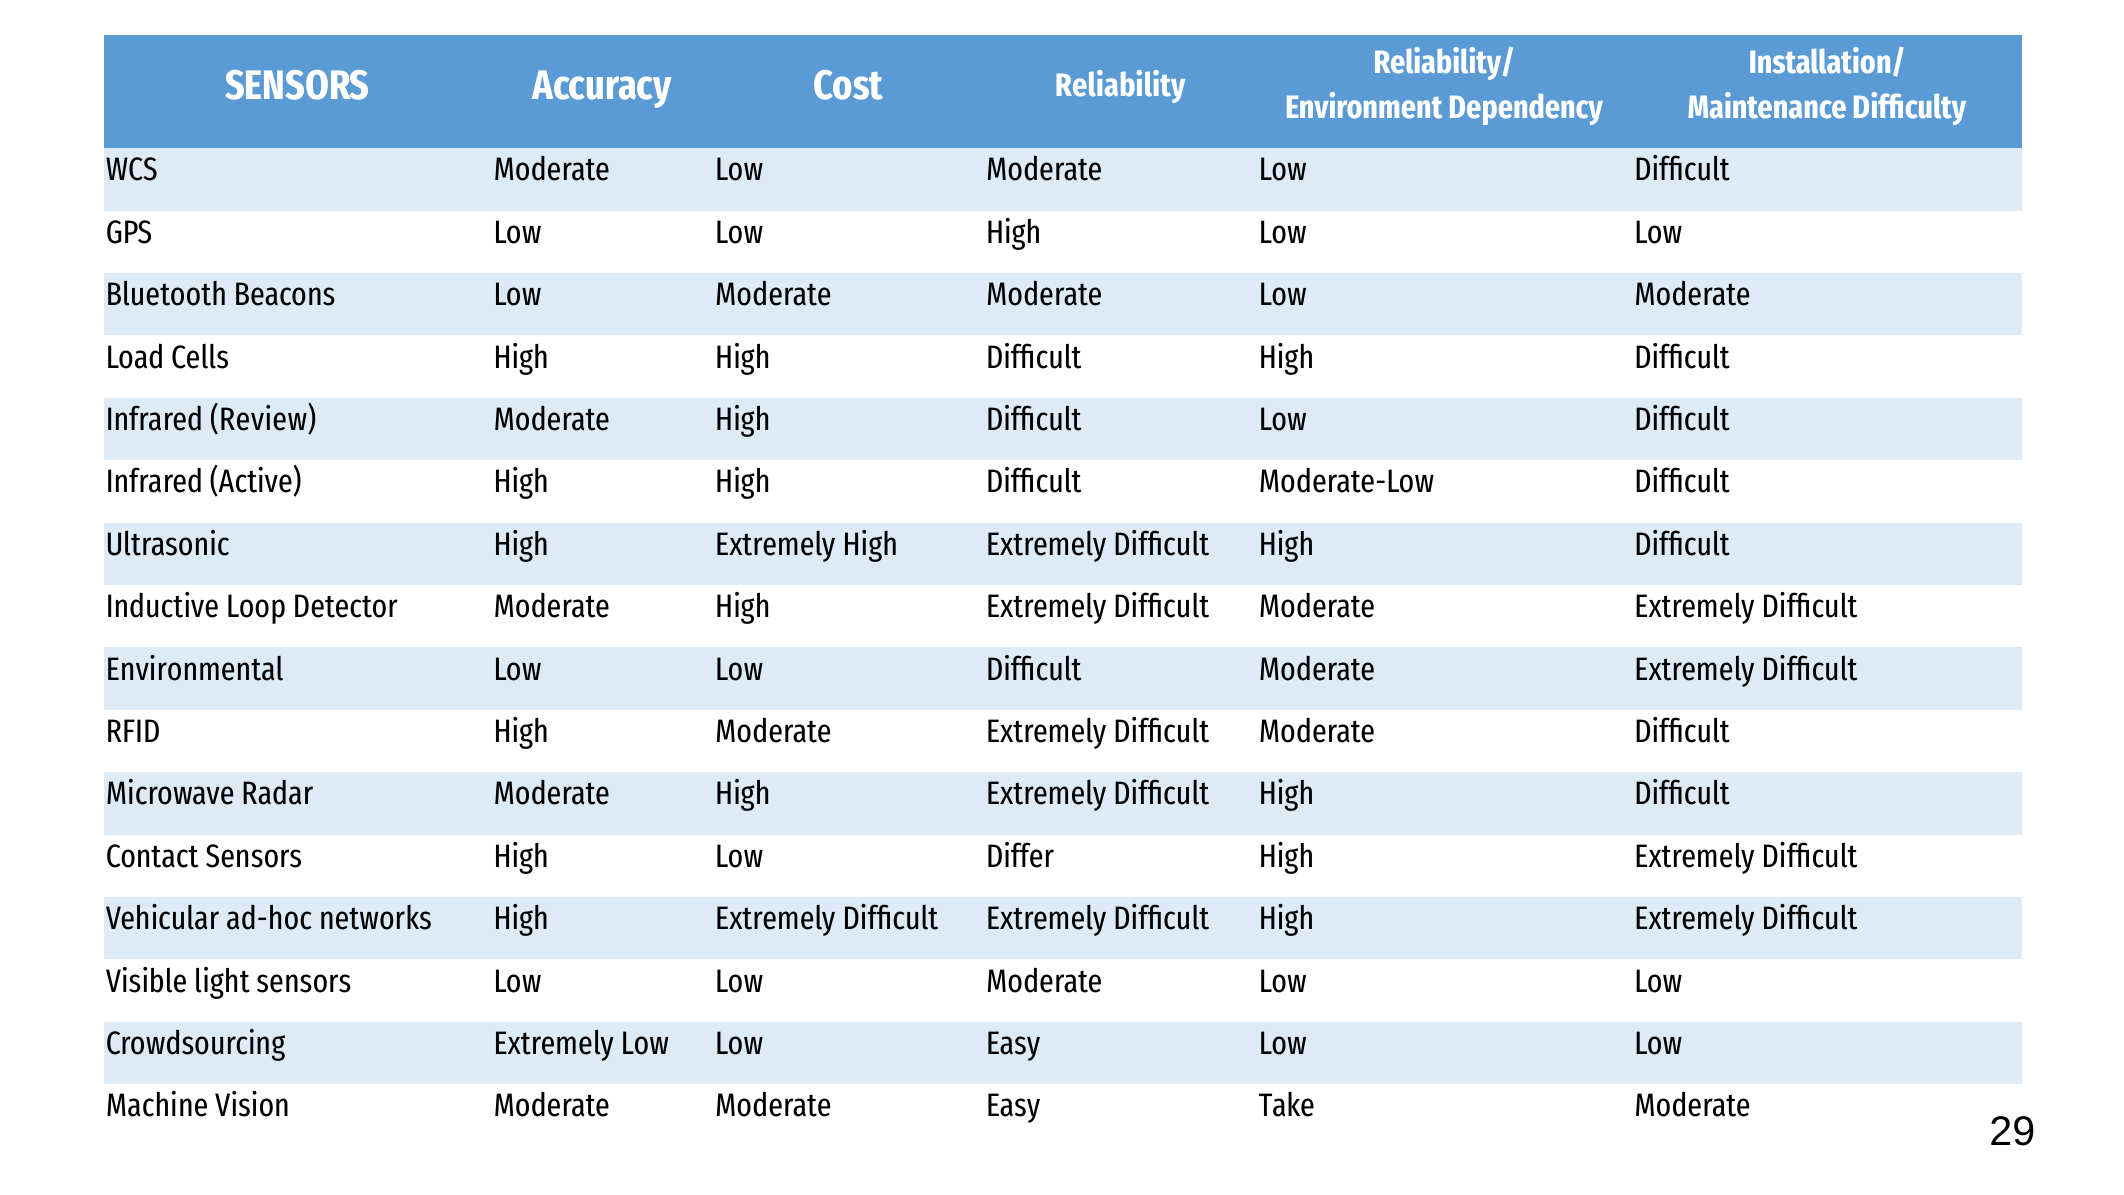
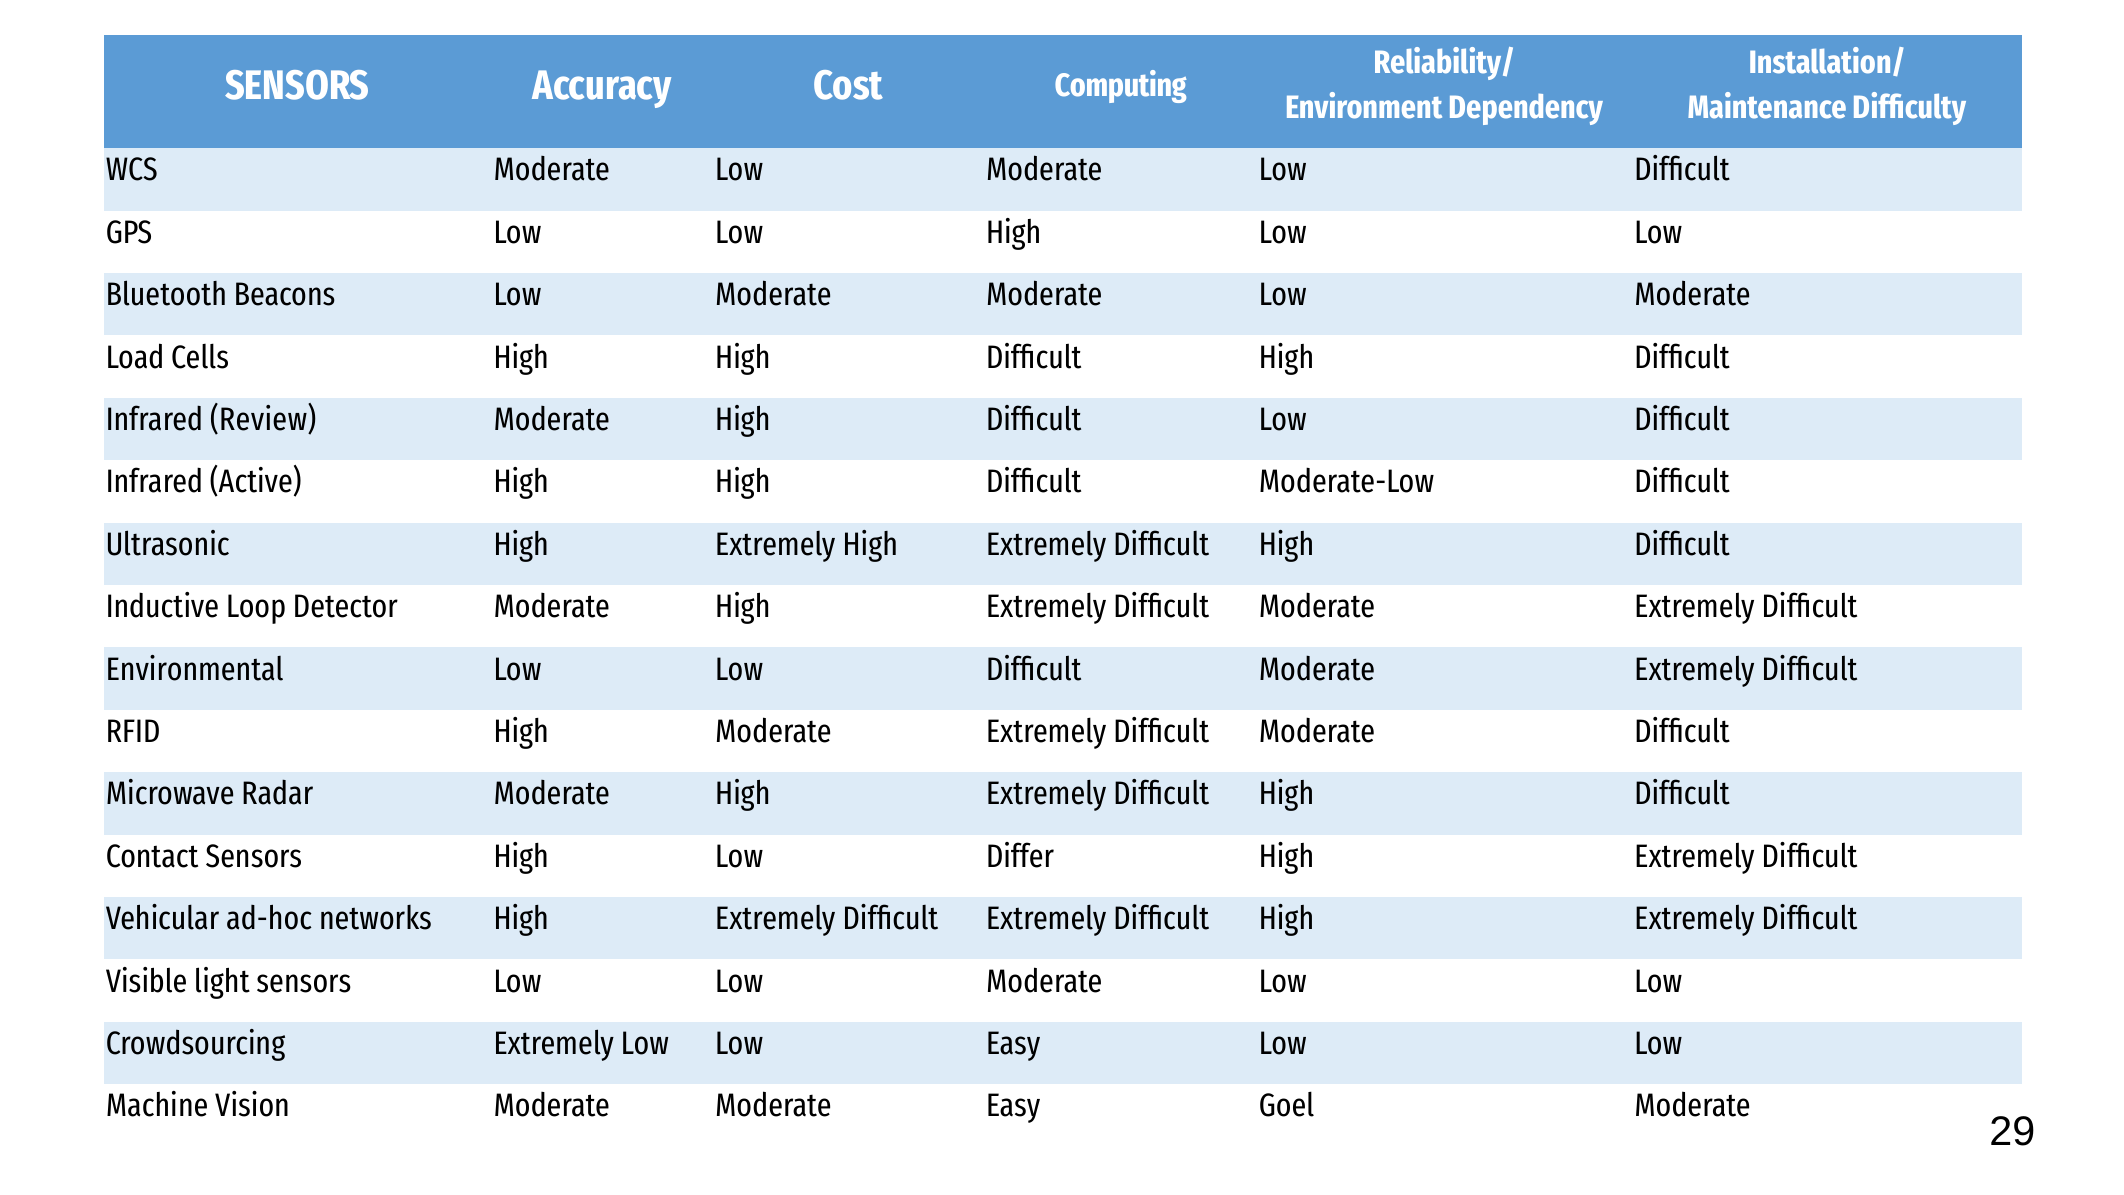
Reliability: Reliability -> Computing (1121, 85)
Take: Take -> Goel (1287, 1106)
